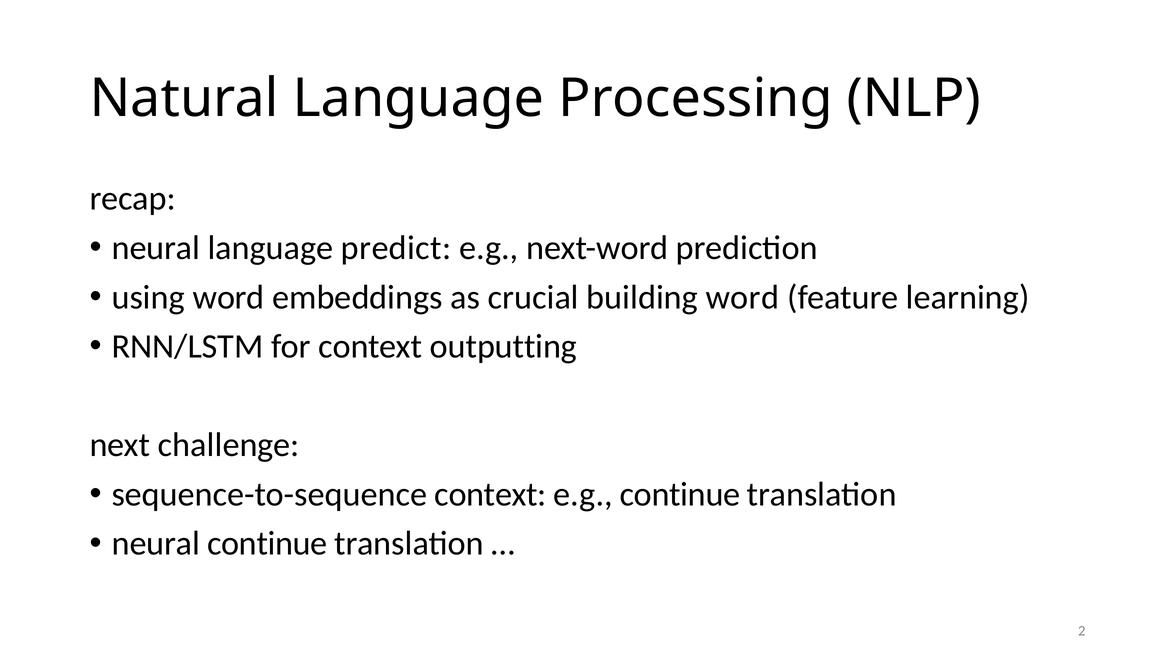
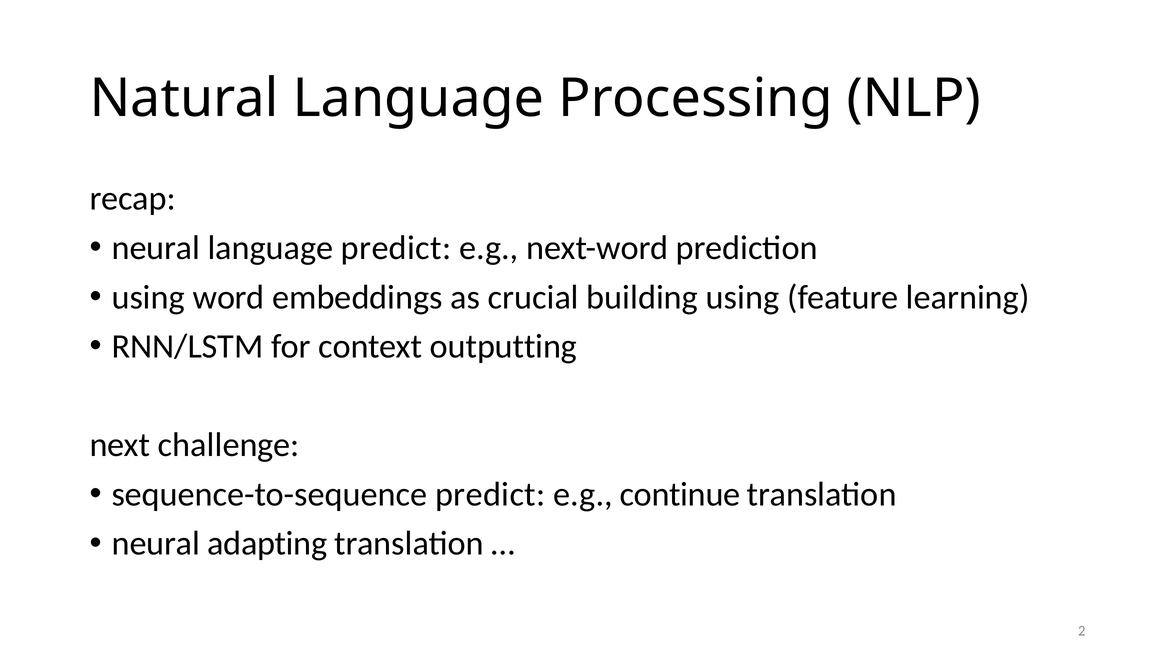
building word: word -> using (743, 297)
sequence-to-sequence context: context -> predict (490, 494)
neural continue: continue -> adapting (267, 544)
